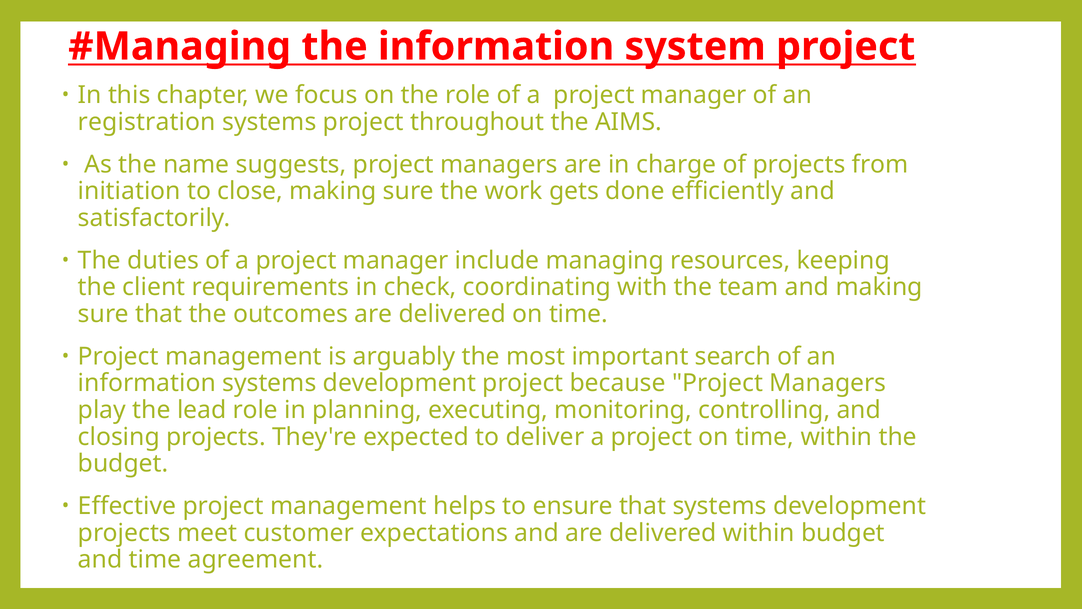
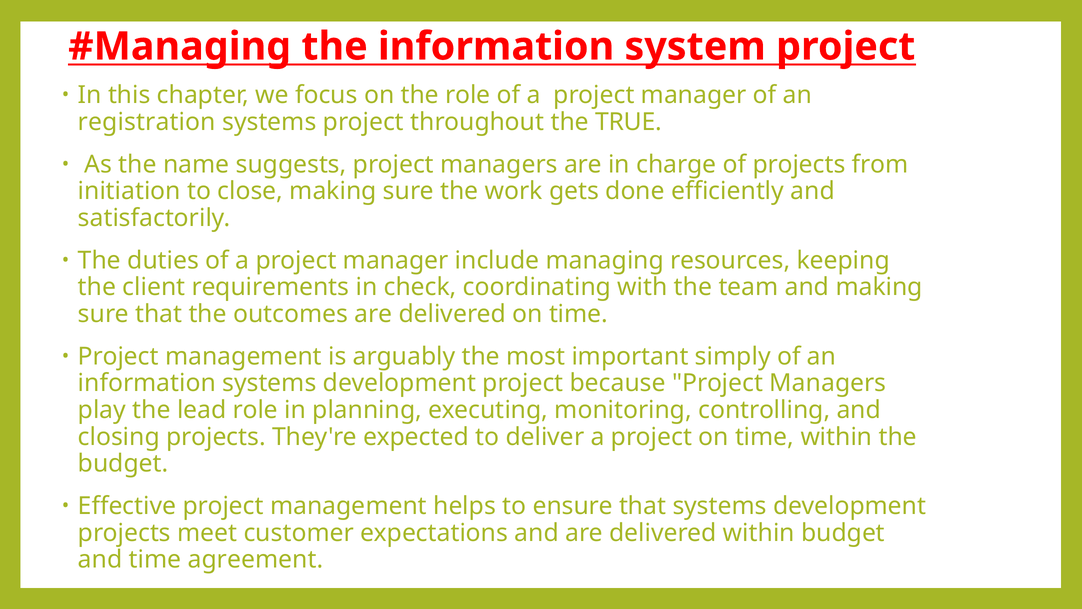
AIMS: AIMS -> TRUE (629, 122)
search: search -> simply (733, 356)
